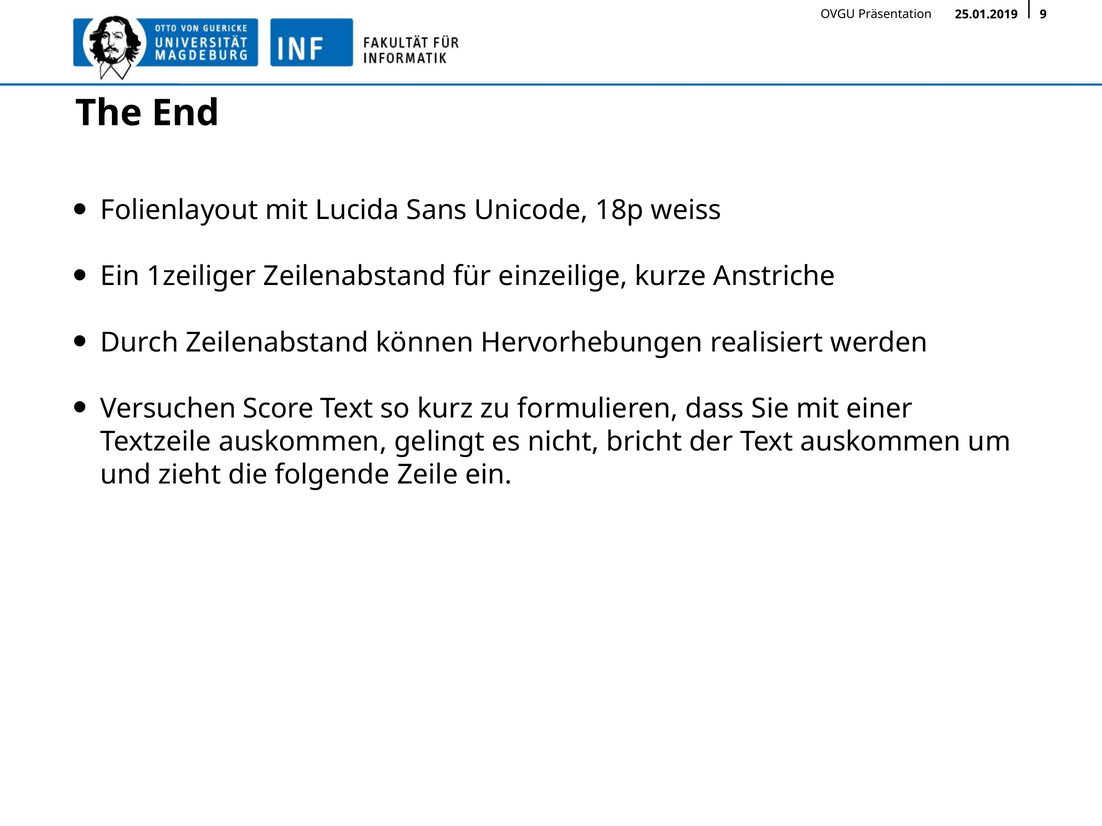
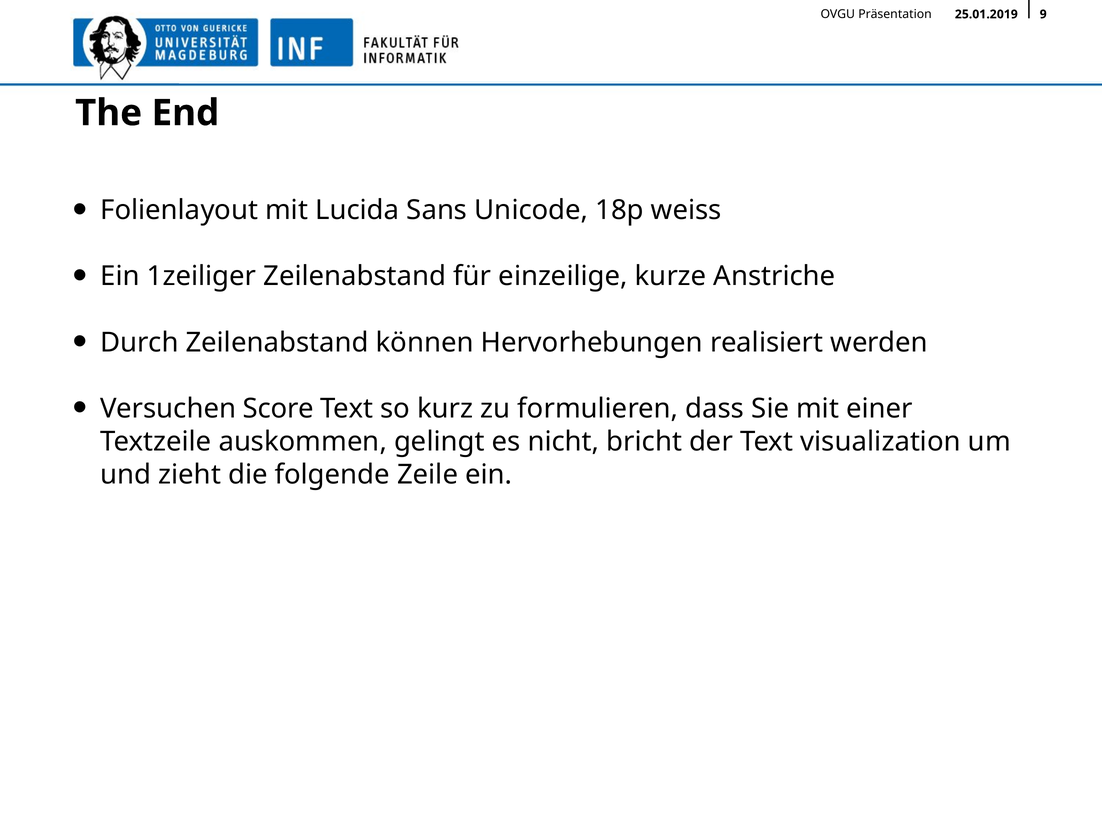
Text auskommen: auskommen -> visualization (881, 442)
